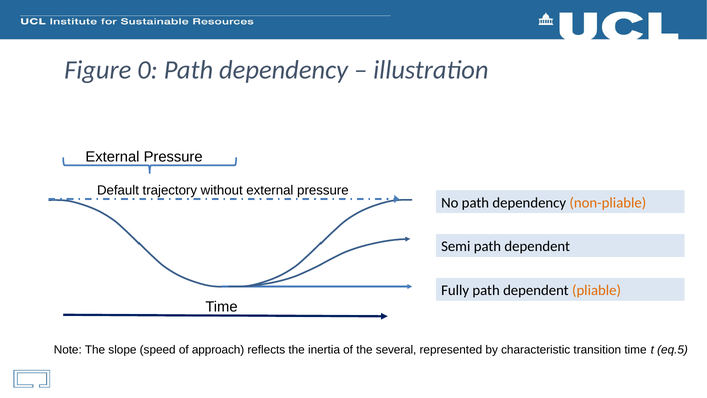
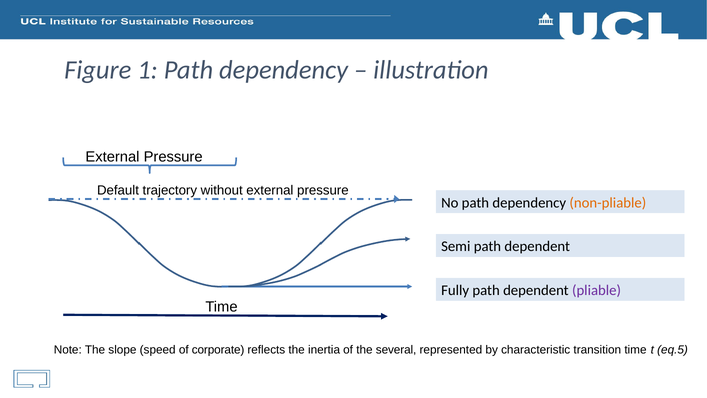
0: 0 -> 1 (148, 70)
pliable colour: orange -> purple (597, 290)
approach: approach -> corporate (218, 350)
